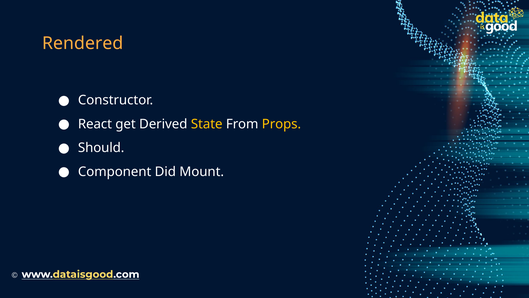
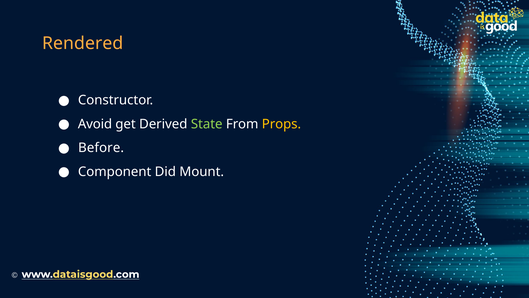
React: React -> Avoid (95, 124)
State colour: yellow -> light green (207, 124)
Should: Should -> Before (101, 148)
